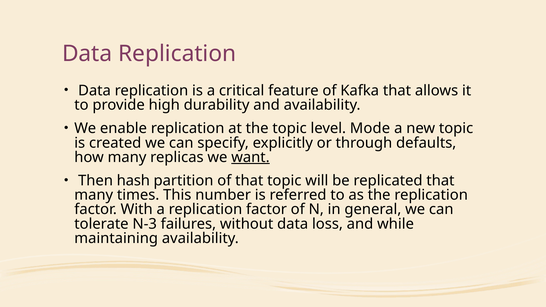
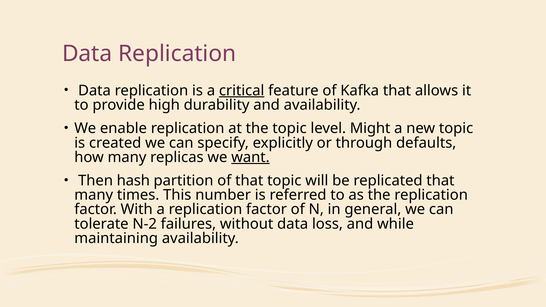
critical underline: none -> present (242, 91)
Mode: Mode -> Might (370, 128)
N-3: N-3 -> N-2 (145, 224)
